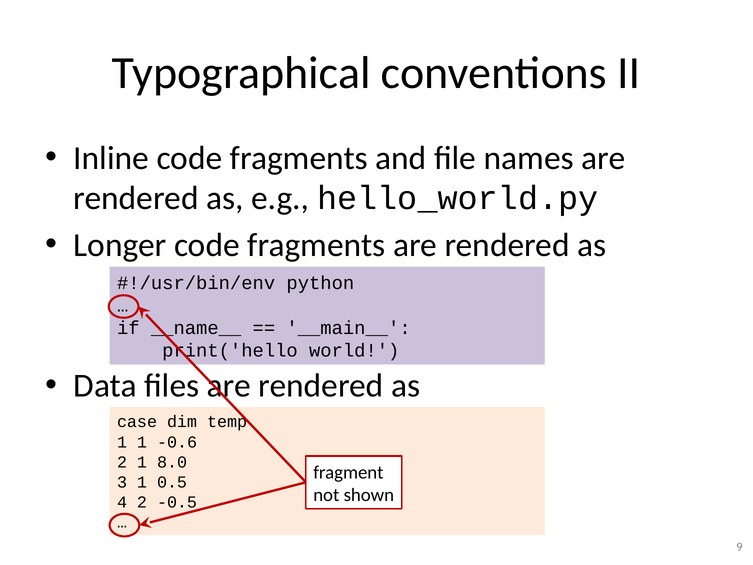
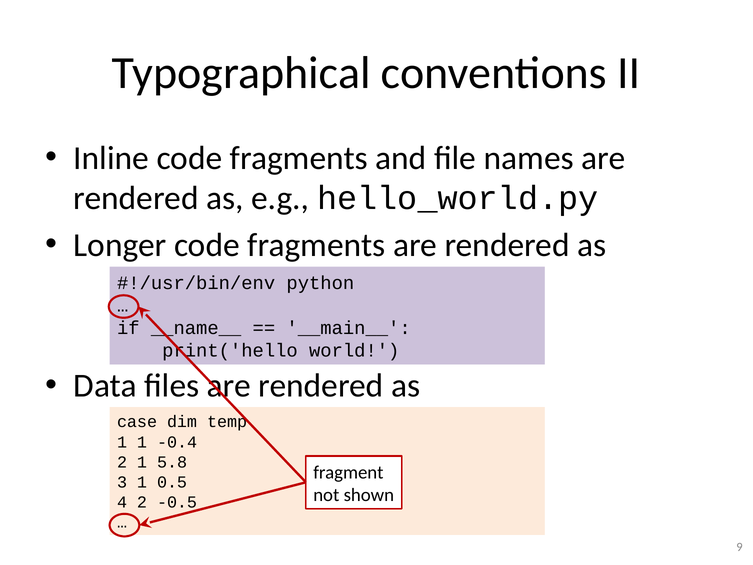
-0.6: -0.6 -> -0.4 (177, 442)
8.0: 8.0 -> 5.8 (172, 462)
